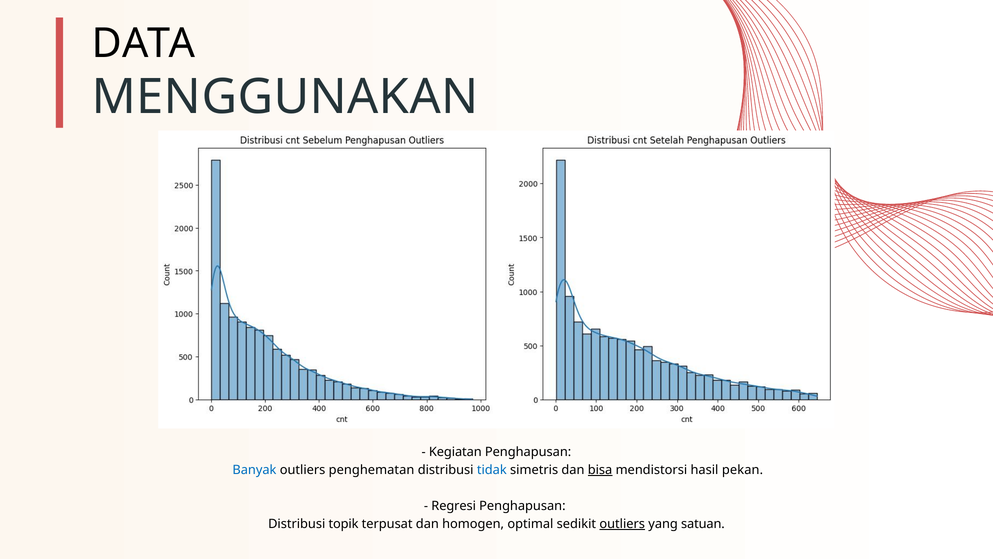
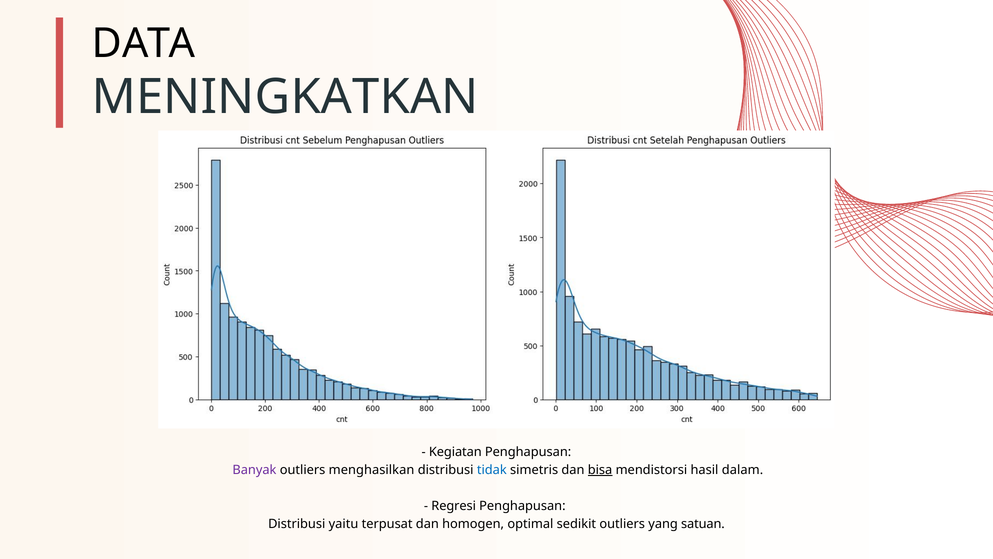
MENGGUNAKAN: MENGGUNAKAN -> MENINGKATKAN (285, 97)
Banyak colour: blue -> purple (254, 470)
penghematan: penghematan -> menghasilkan (372, 470)
pekan: pekan -> dalam (743, 470)
topik: topik -> yaitu (343, 523)
outliers underline: present -> none (622, 523)
